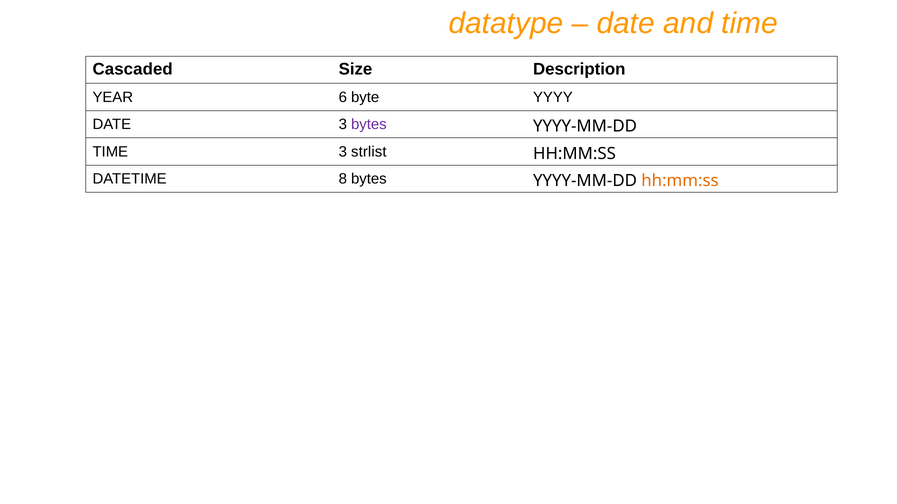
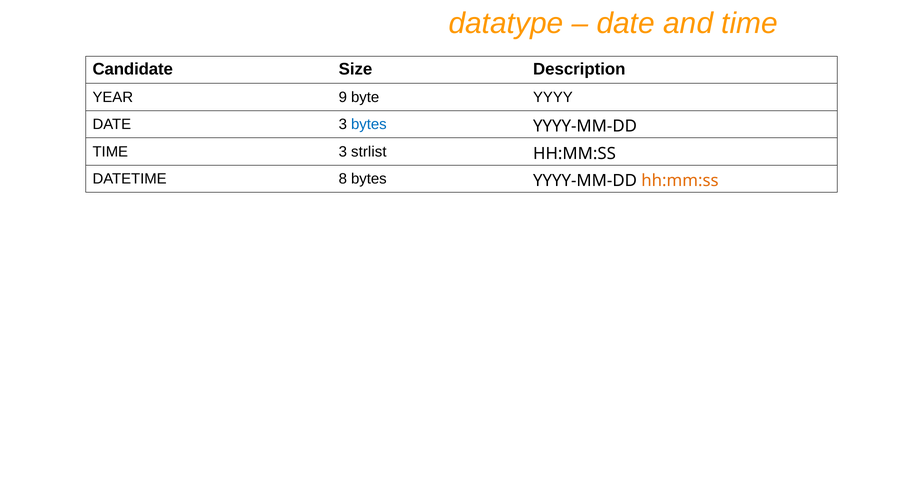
Cascaded: Cascaded -> Candidate (133, 69)
6: 6 -> 9 (343, 97)
bytes colour: purple -> blue (369, 125)
